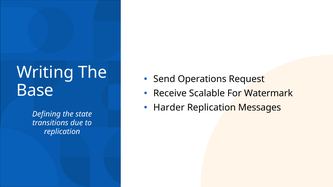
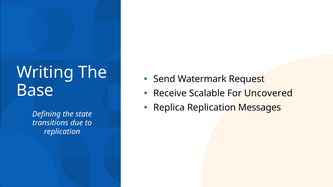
Operations: Operations -> Watermark (202, 79)
Watermark: Watermark -> Uncovered (268, 93)
Harder: Harder -> Replica (169, 108)
